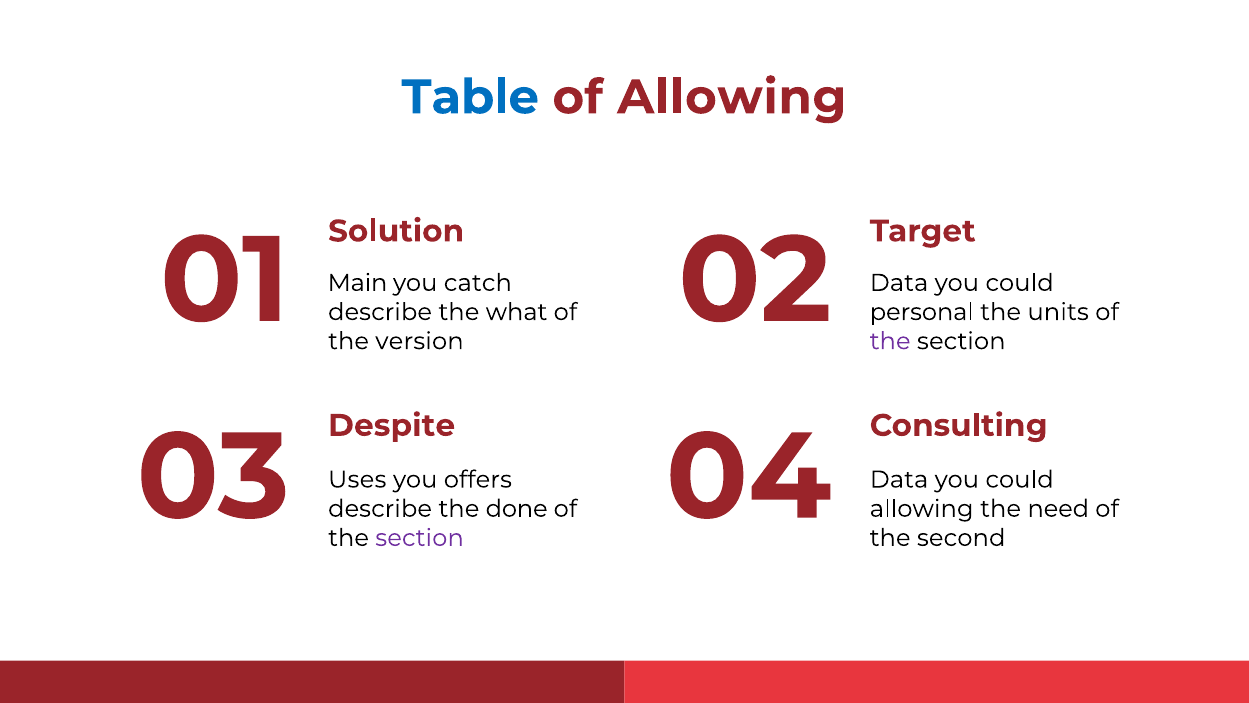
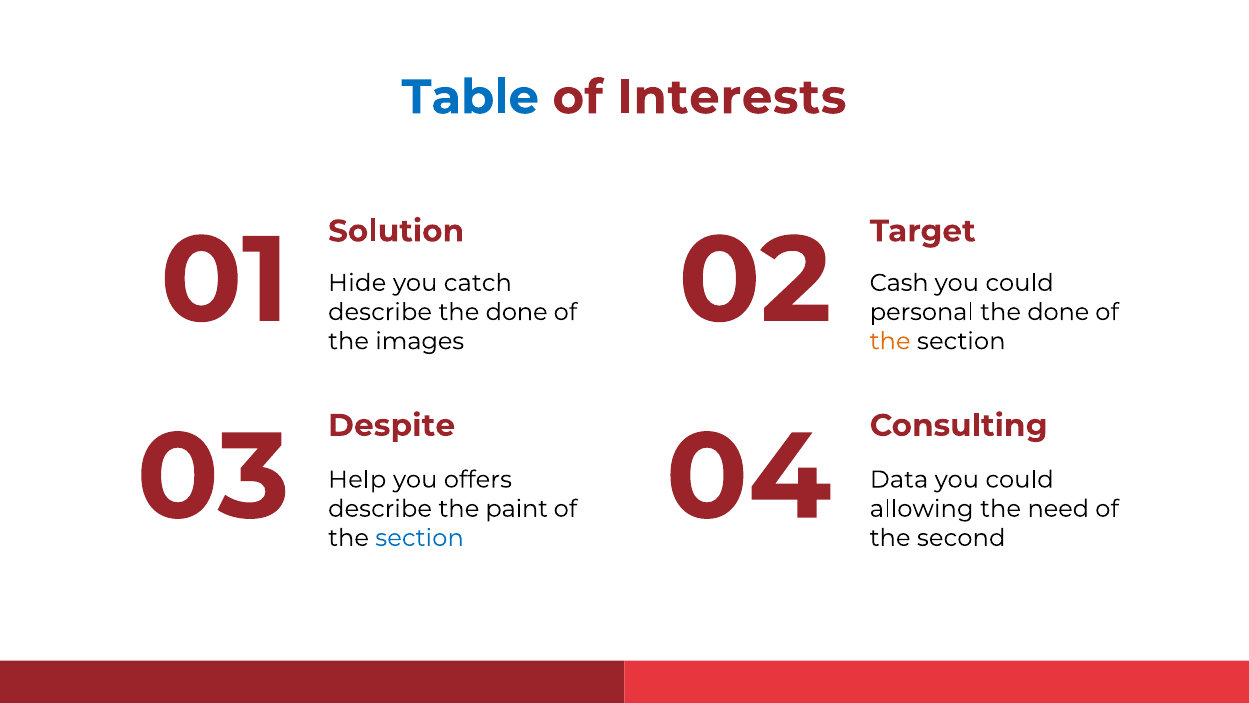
of Allowing: Allowing -> Interests (732, 97)
Main: Main -> Hide (357, 283)
02 Data: Data -> Cash (899, 283)
describe the what: what -> done (517, 312)
units: units -> done (1058, 312)
version: version -> images (420, 341)
the colour: purple -> orange (890, 341)
Uses: Uses -> Help (357, 479)
done: done -> paint (517, 508)
section colour: purple -> blue (420, 538)
